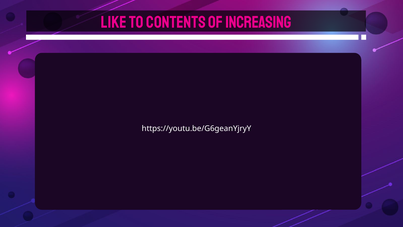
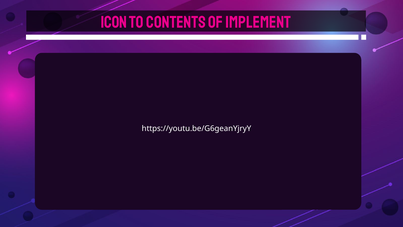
Like: Like -> Icon (114, 22)
increasing: increasing -> implement (258, 22)
